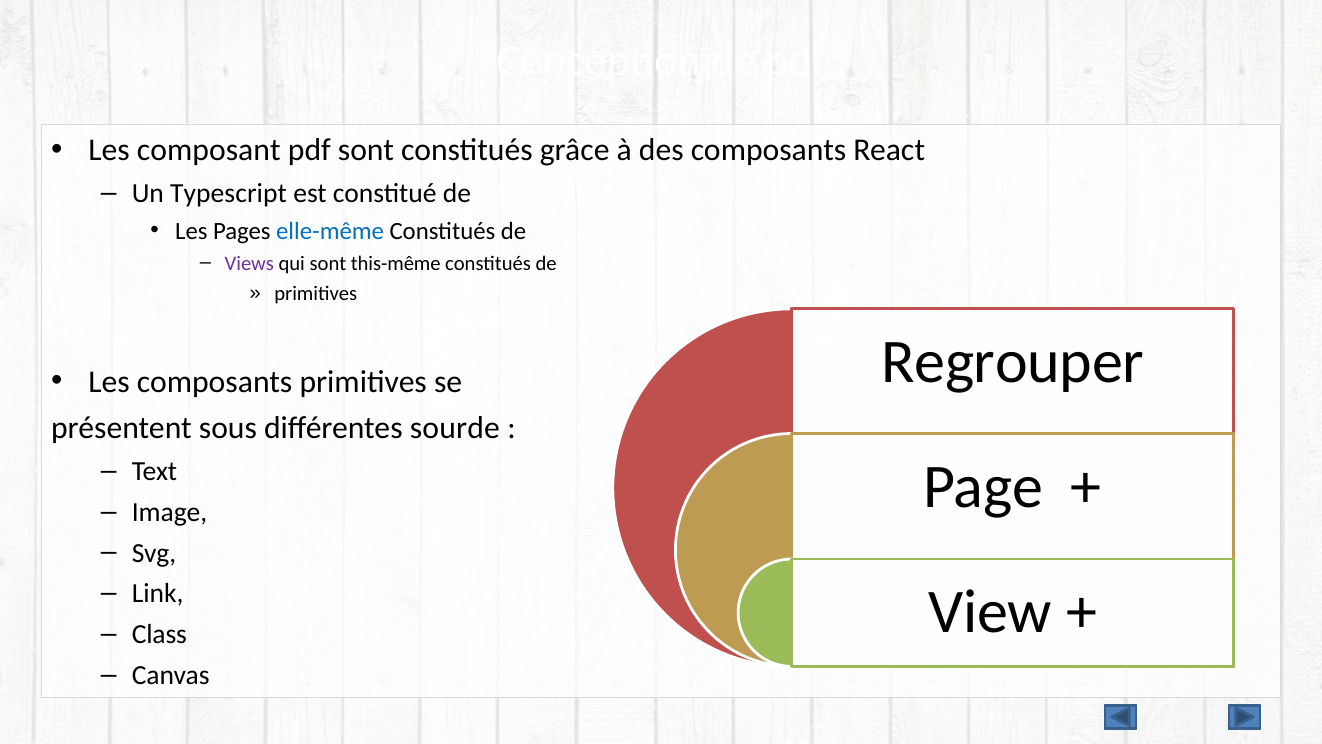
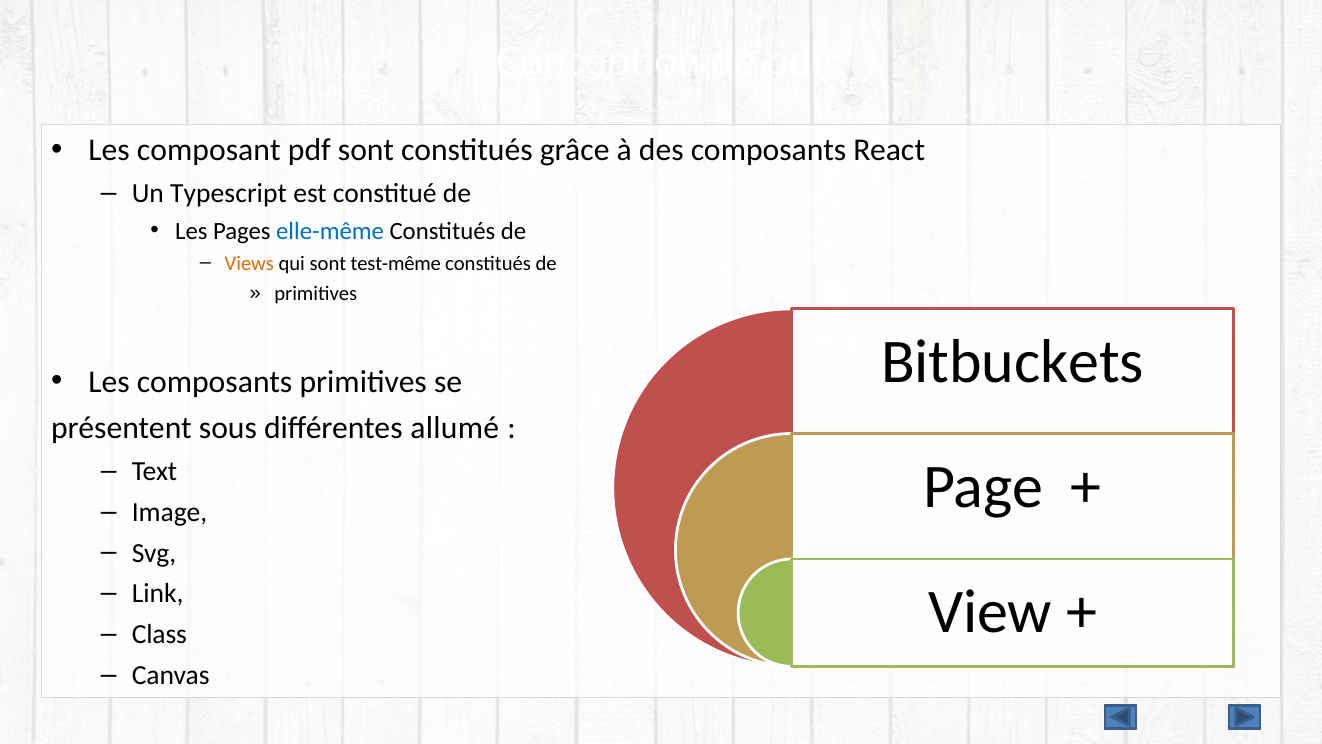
Views colour: purple -> orange (249, 263)
this-même: this-même -> test-même (396, 263)
Regrouper: Regrouper -> Bitbuckets (1013, 362)
sourde: sourde -> allumé (455, 428)
